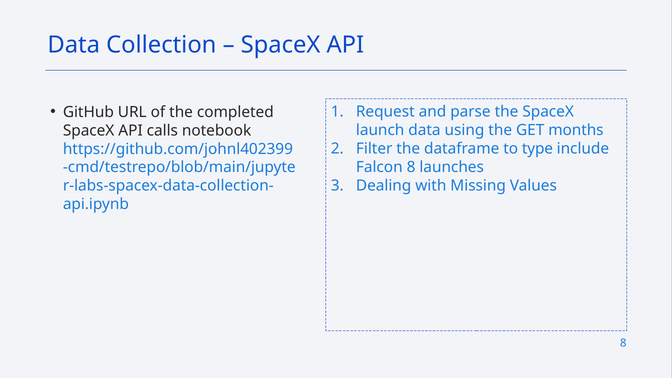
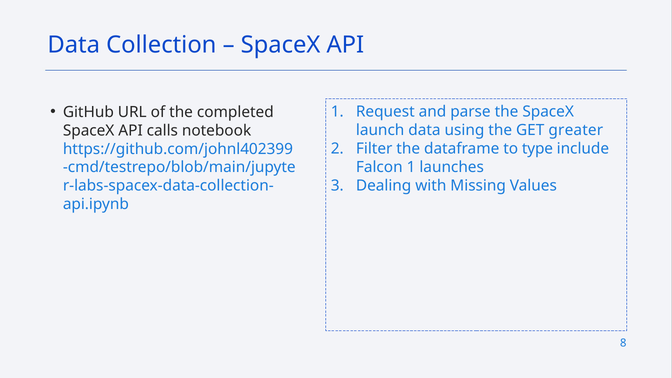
months: months -> greater (576, 130)
Falcon 8: 8 -> 1 (411, 167)
